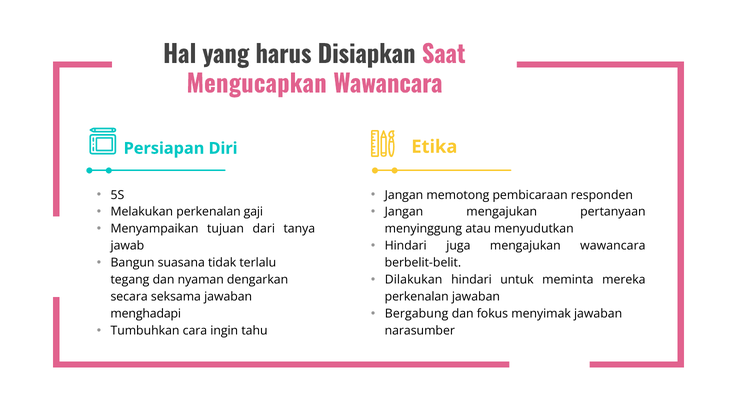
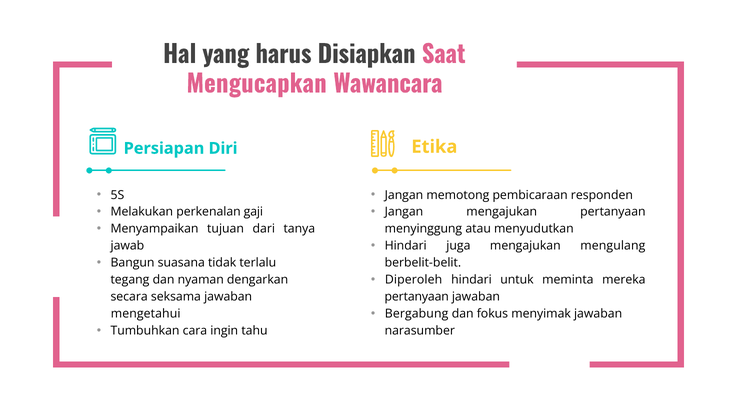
mengajukan wawancara: wawancara -> mengulang (613, 246)
Dilakukan: Dilakukan -> Diperoleh (414, 279)
perkenalan: perkenalan -> pertanyaan (417, 296)
menghadapi: menghadapi -> mengetahui (146, 313)
